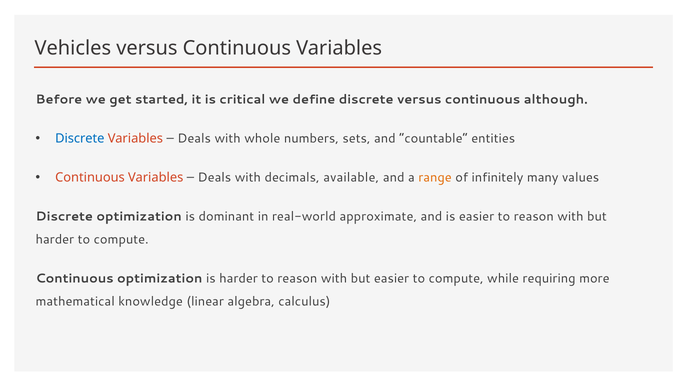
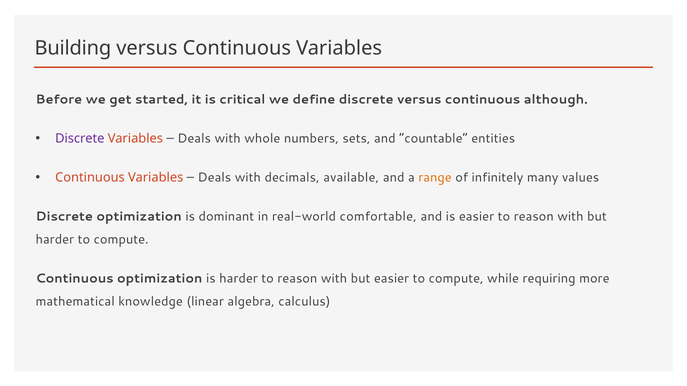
Vehicles: Vehicles -> Building (73, 48)
Discrete colour: blue -> purple (80, 139)
approximate: approximate -> comfortable (378, 217)
